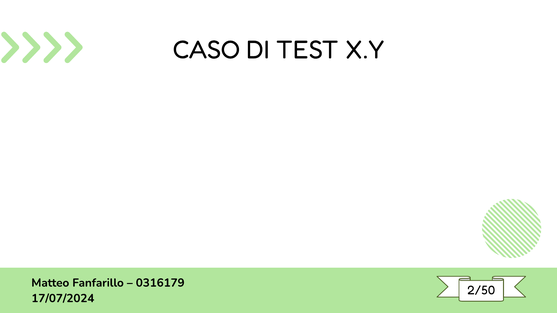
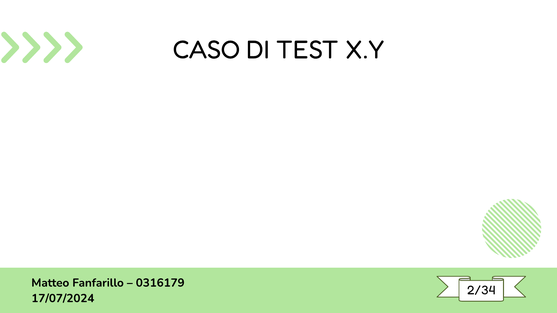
2/50: 2/50 -> 2/34 (481, 290)
